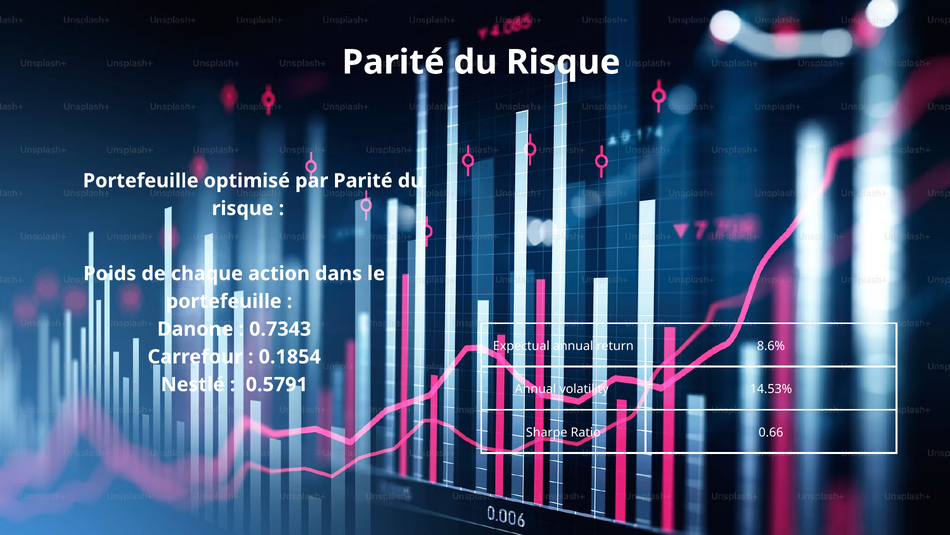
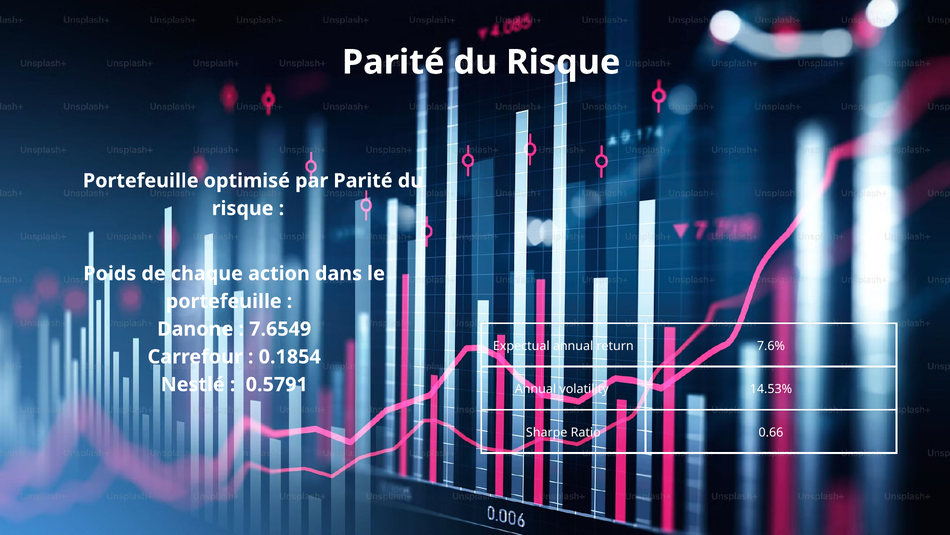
0.7343: 0.7343 -> 7.6549 (280, 329)
8.6%: 8.6% -> 7.6% (771, 346)
